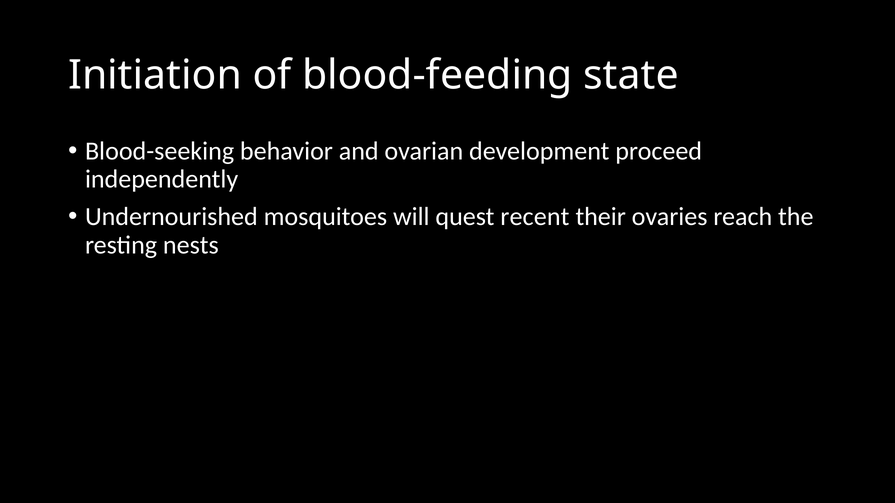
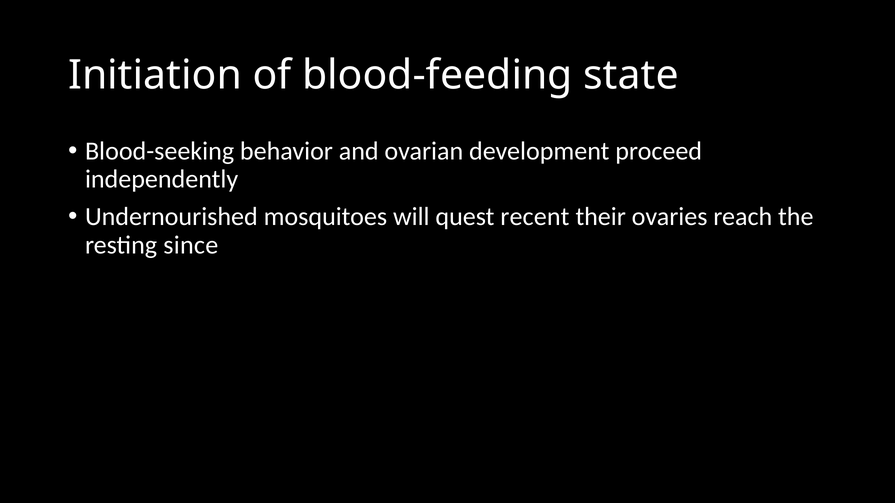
nests: nests -> since (191, 245)
